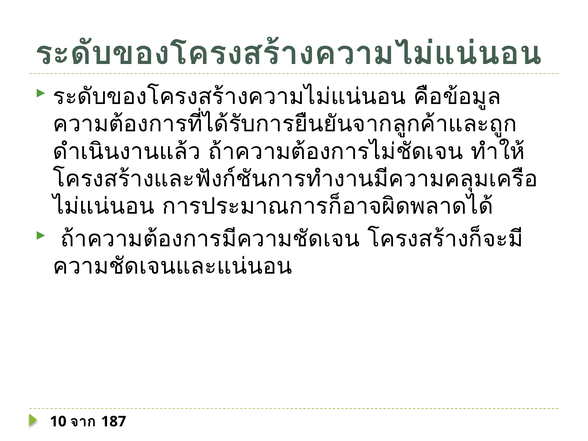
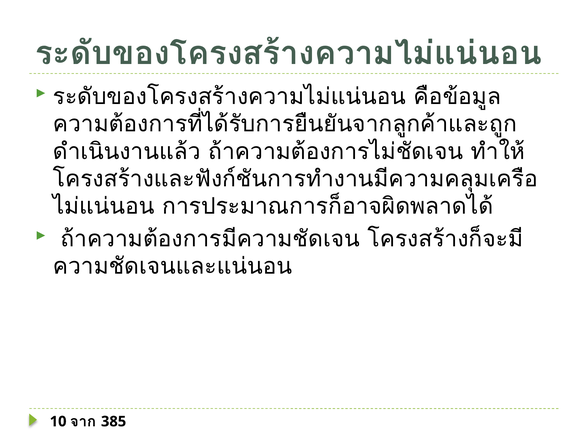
187: 187 -> 385 (114, 421)
